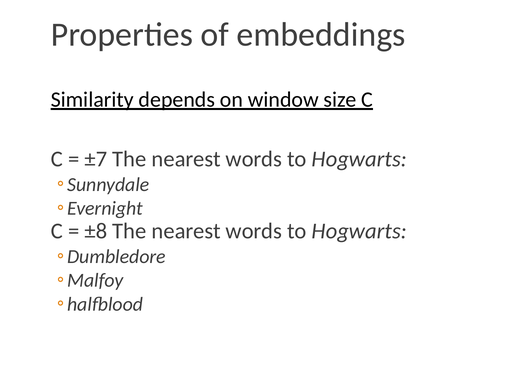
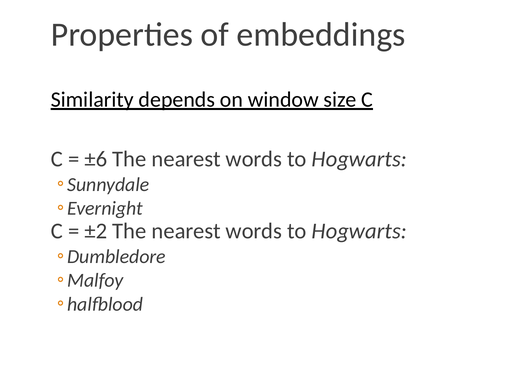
±7: ±7 -> ±6 (96, 159)
±8: ±8 -> ±2 (96, 231)
